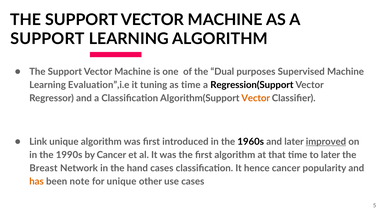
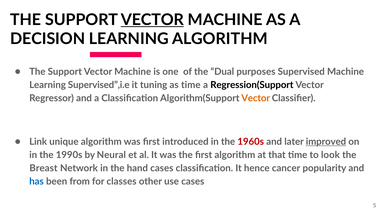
VECTOR underline: none -> present (152, 20)
SUPPORT: SUPPORT -> DECISION (48, 39)
Evaluation”,i.e: Evaluation”,i.e -> Supervised”,i.e (99, 85)
1960s colour: black -> red (251, 142)
by Cancer: Cancer -> Neural (111, 155)
to later: later -> look (330, 155)
has colour: orange -> blue (37, 181)
note: note -> from (80, 181)
for unique: unique -> classes (122, 181)
